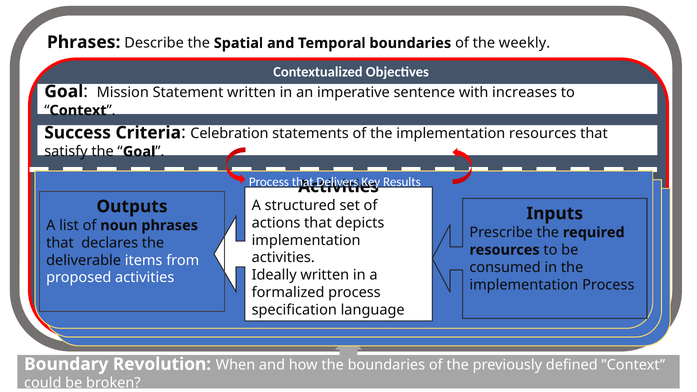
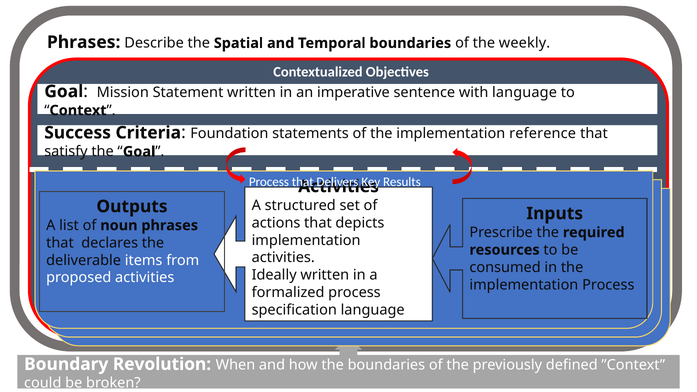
with increases: increases -> language (524, 92)
Celebration: Celebration -> Foundation (229, 134)
implementation resources: resources -> reference (543, 134)
